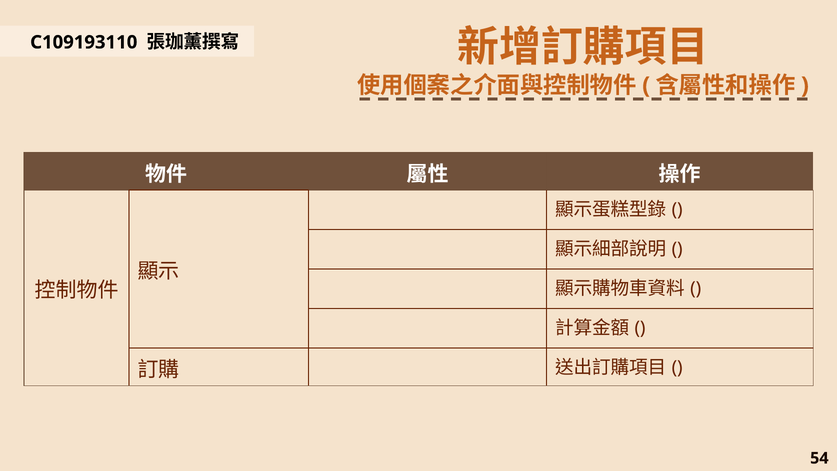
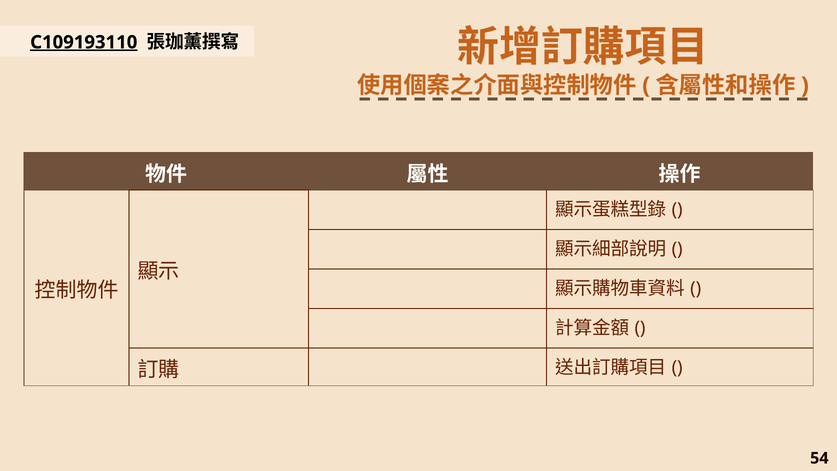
C109193110 underline: none -> present (84, 42)
